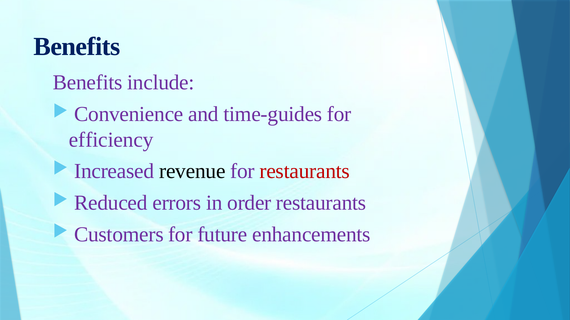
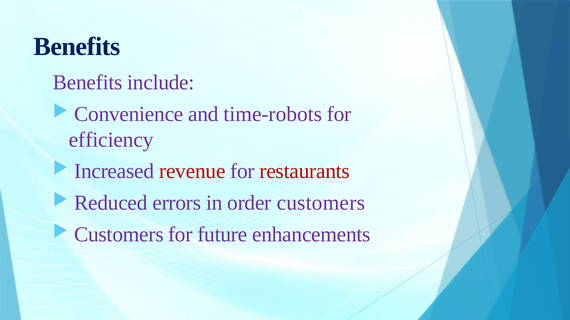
time-guides: time-guides -> time-robots (273, 114)
revenue colour: black -> red (192, 172)
order restaurants: restaurants -> customers (321, 203)
